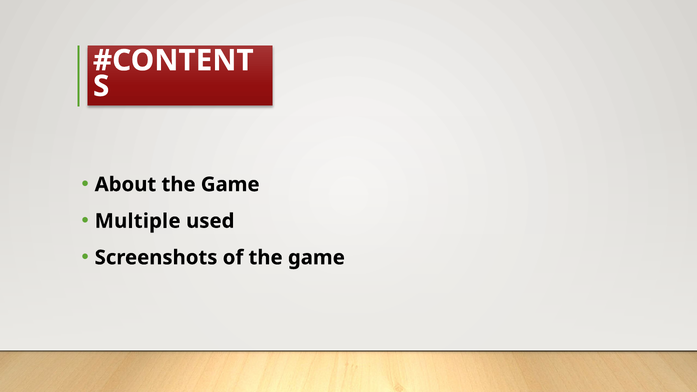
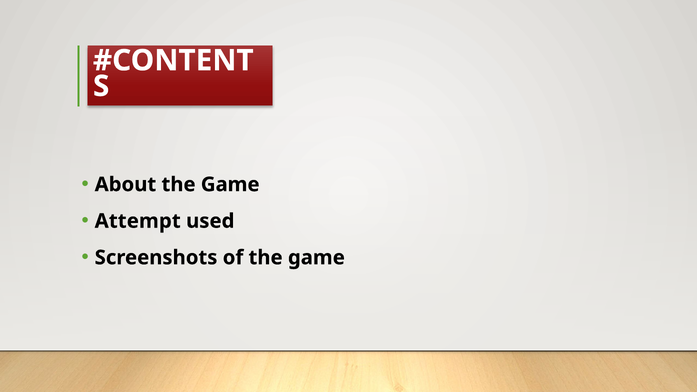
Multiple: Multiple -> Attempt (138, 221)
